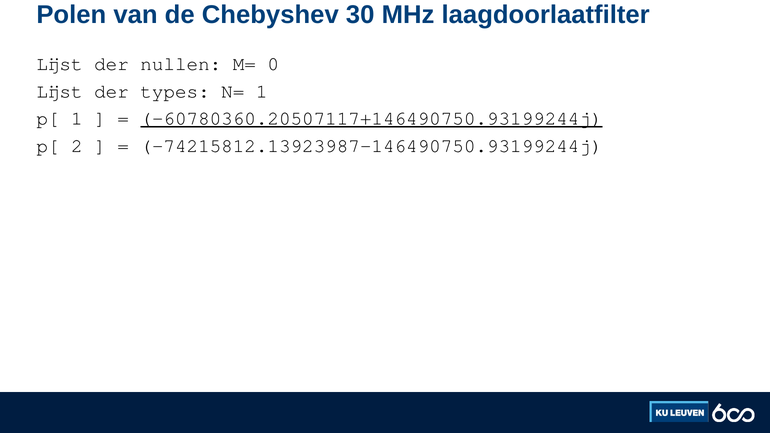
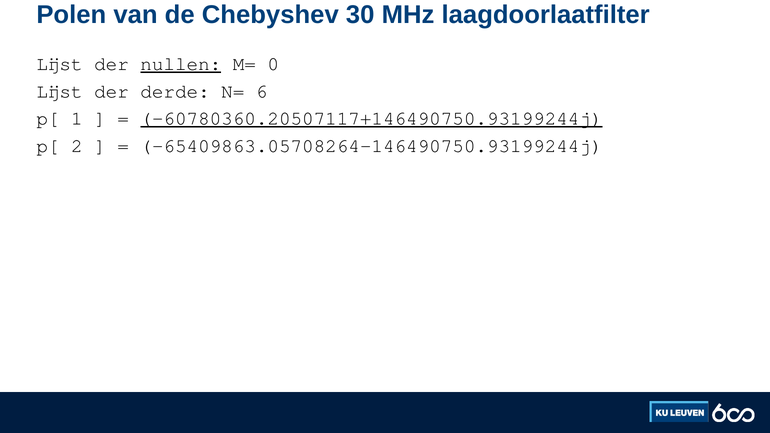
nullen underline: none -> present (181, 64)
types: types -> derde (175, 91)
N= 1: 1 -> 6 (262, 91)
-74215812.13923987-146490750.93199244j: -74215812.13923987-146490750.93199244j -> -65409863.05708264-146490750.93199244j (371, 146)
